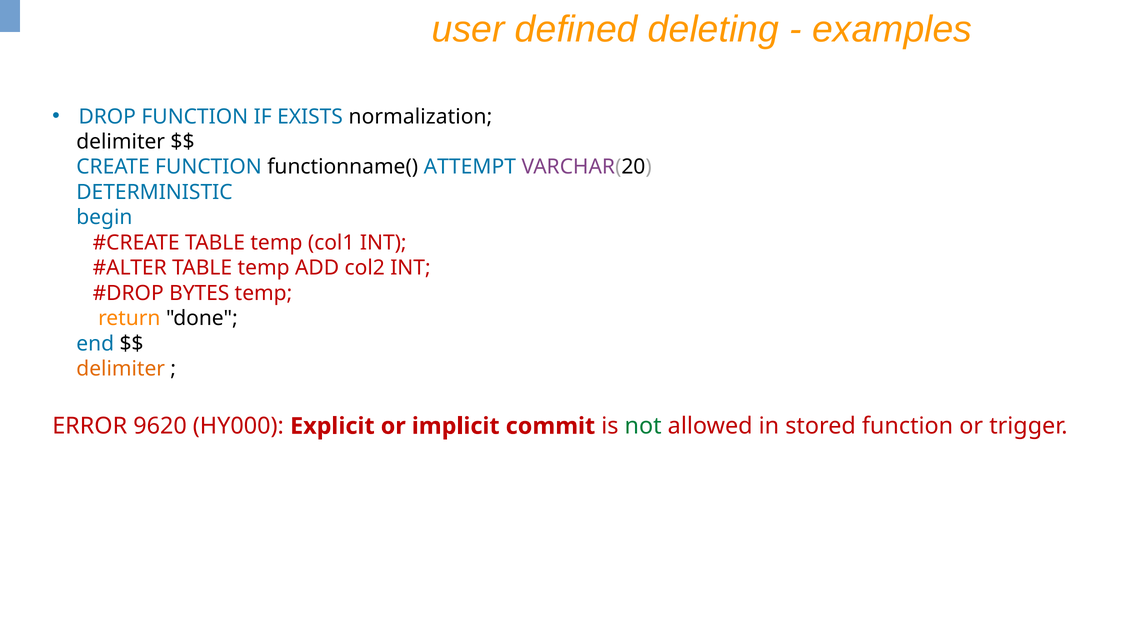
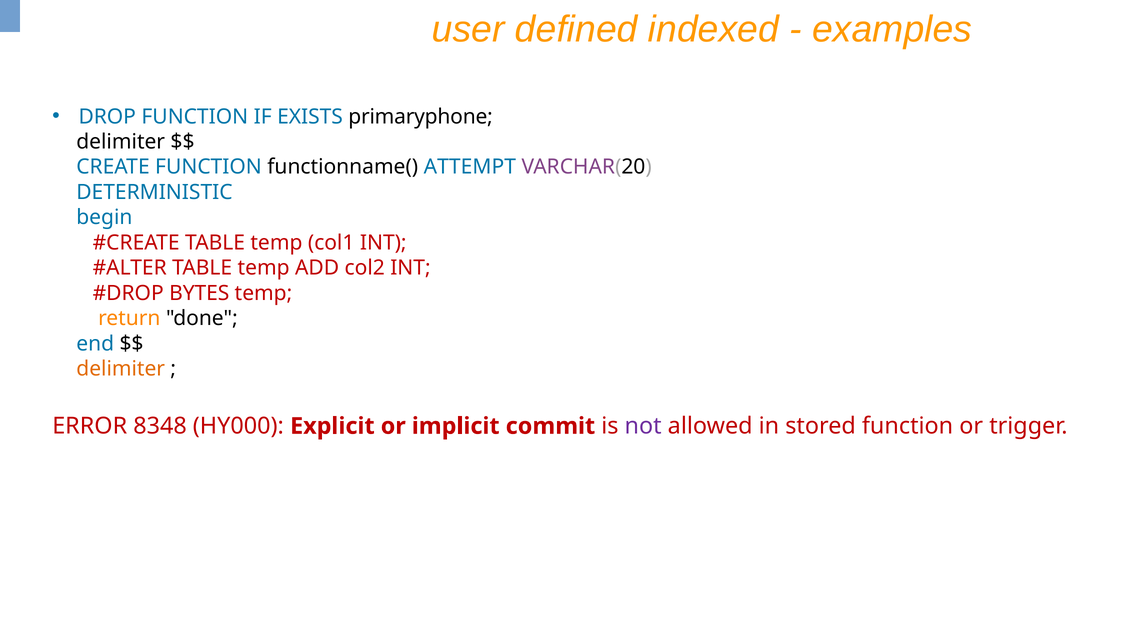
deleting: deleting -> indexed (713, 29)
normalization: normalization -> primaryphone (421, 116)
9620: 9620 -> 8348 (160, 426)
not colour: green -> purple (643, 426)
